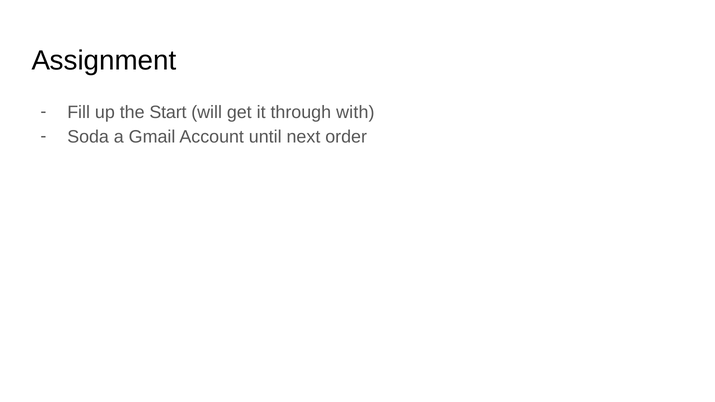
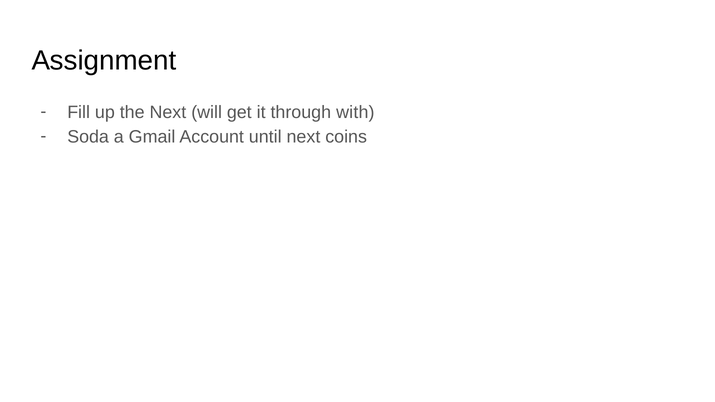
the Start: Start -> Next (168, 112)
order: order -> coins (346, 137)
